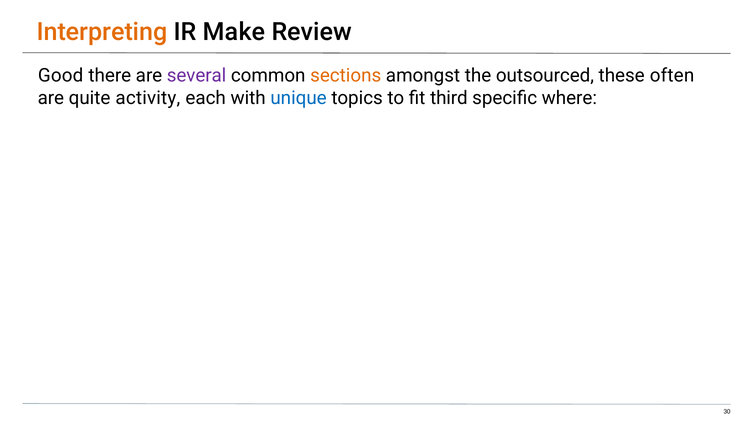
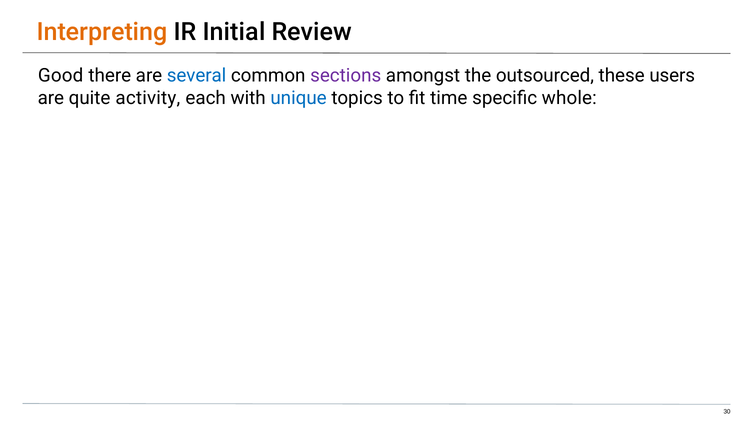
Make: Make -> Initial (234, 32)
several colour: purple -> blue (197, 76)
sections colour: orange -> purple (346, 76)
often: often -> users (672, 76)
third: third -> time (449, 98)
where: where -> whole (569, 98)
